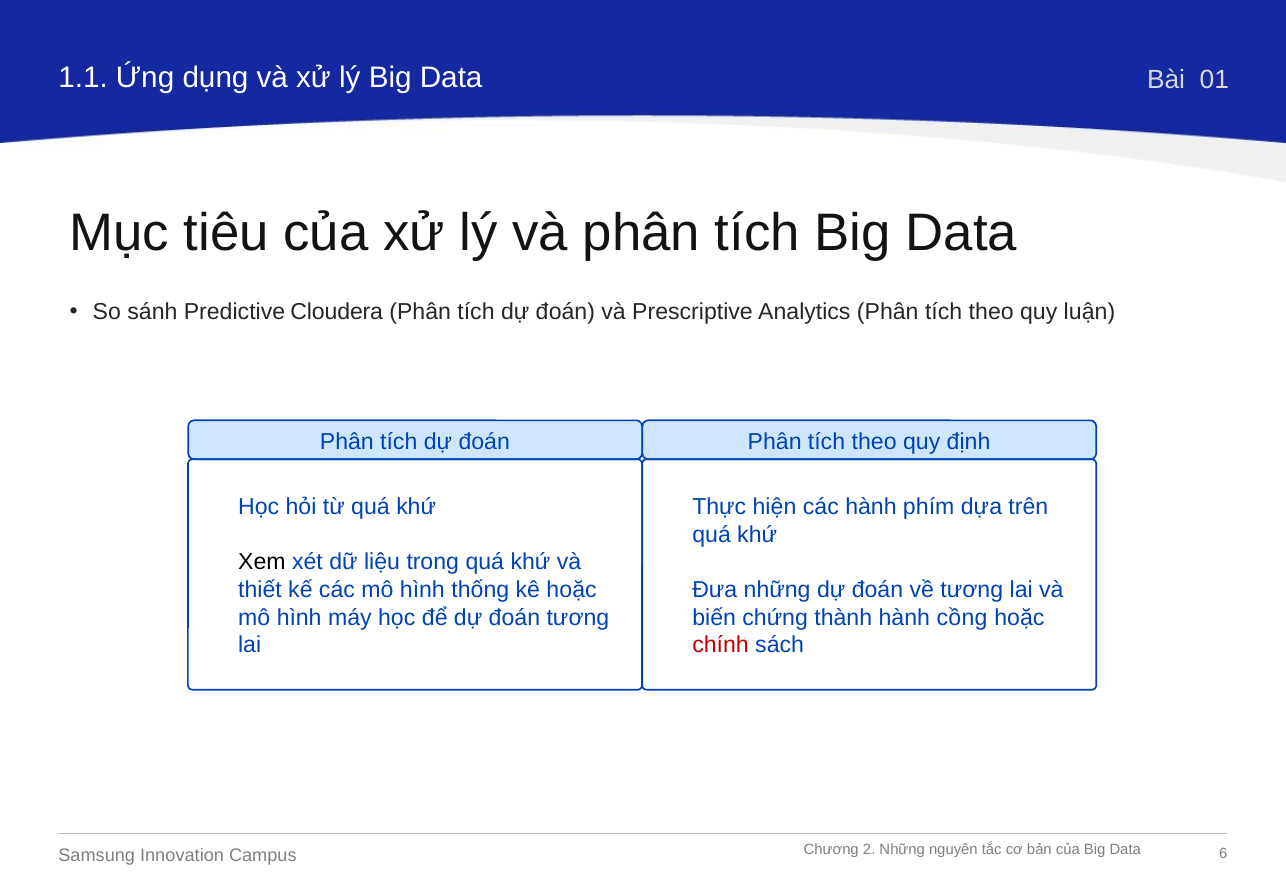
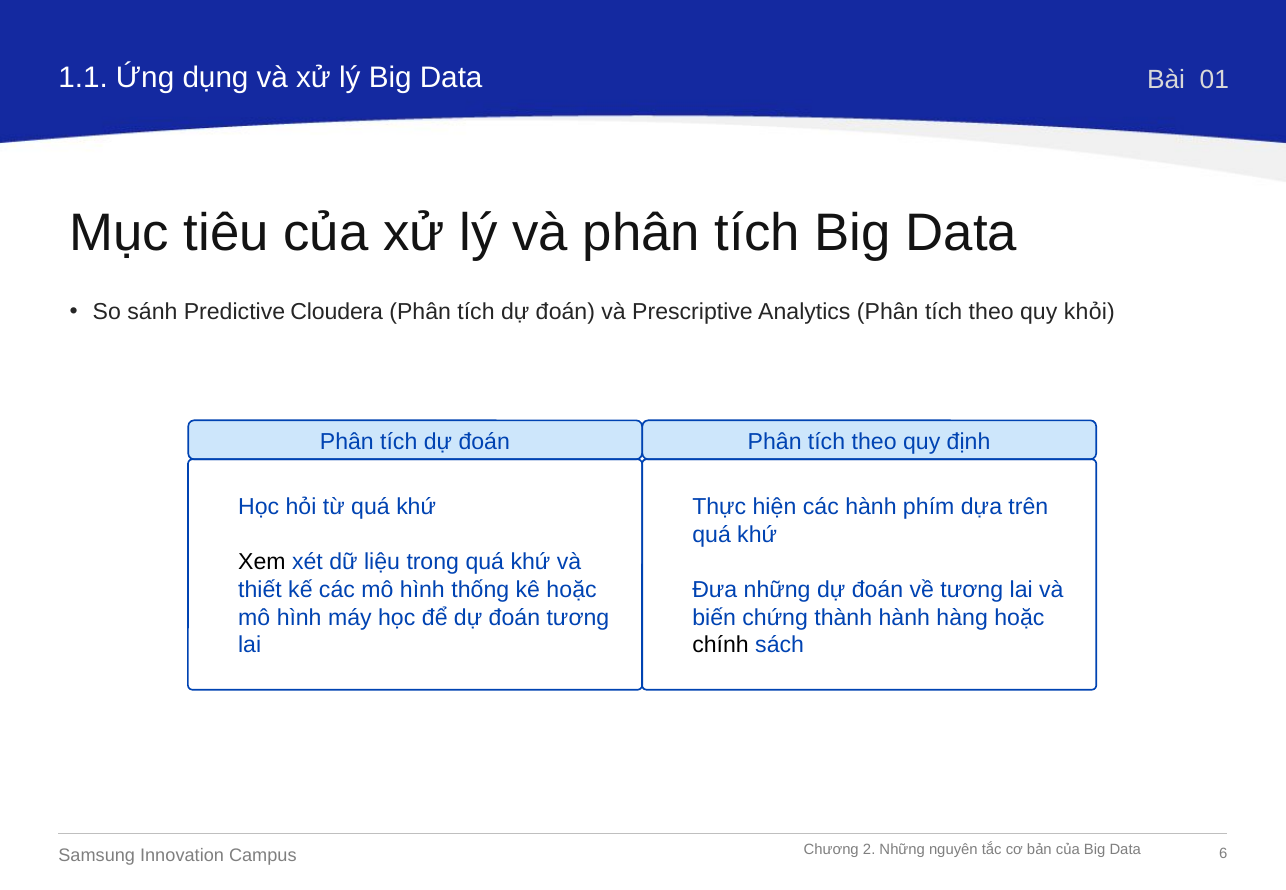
luận: luận -> khỏi (1089, 312)
cồng: cồng -> hàng (962, 618)
chính colour: red -> black (721, 646)
